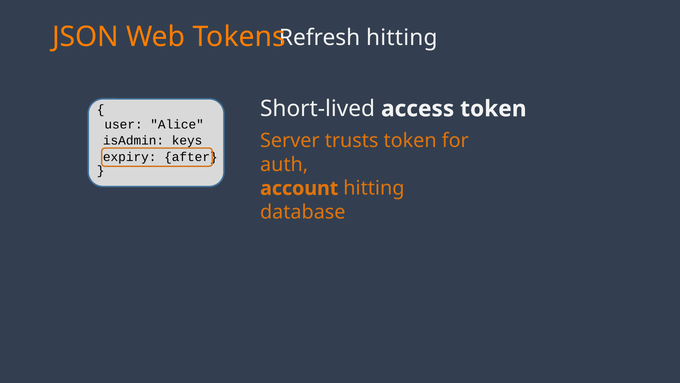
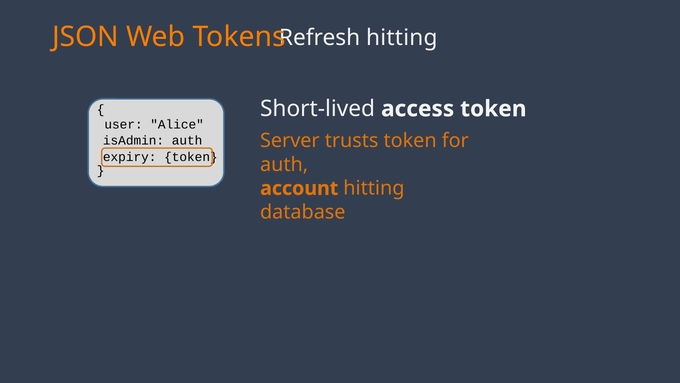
isAdmin keys: keys -> auth (187, 140)
expiry after: after -> token (191, 157)
